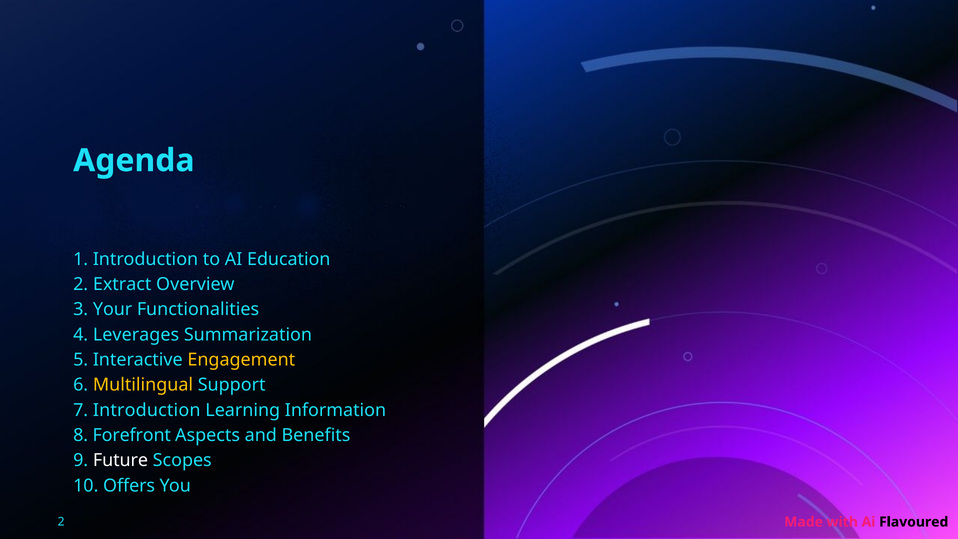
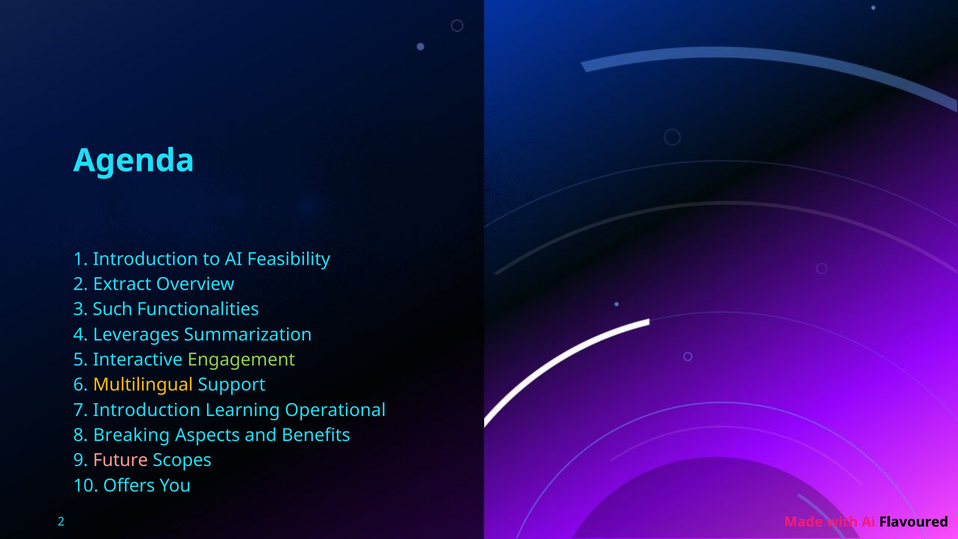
Education: Education -> Feasibility (289, 259)
Your: Your -> Such (113, 309)
Engagement colour: yellow -> light green (241, 360)
Information: Information -> Operational (335, 410)
Forefront: Forefront -> Breaking (132, 435)
Future colour: white -> pink (120, 460)
